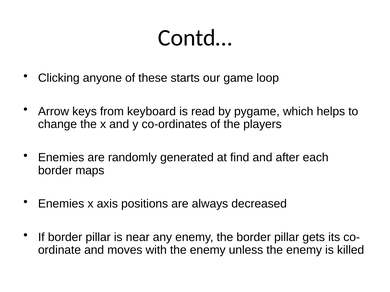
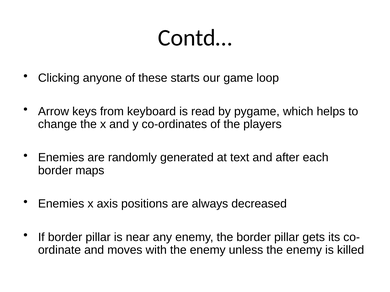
find: find -> text (240, 158)
